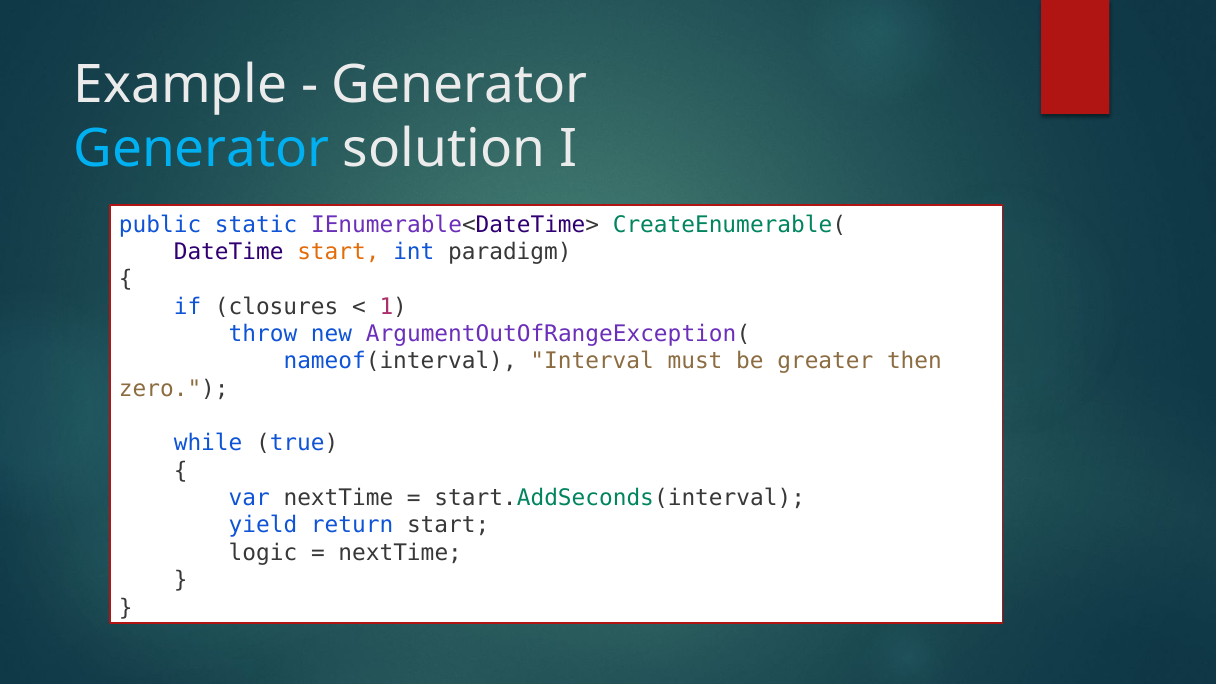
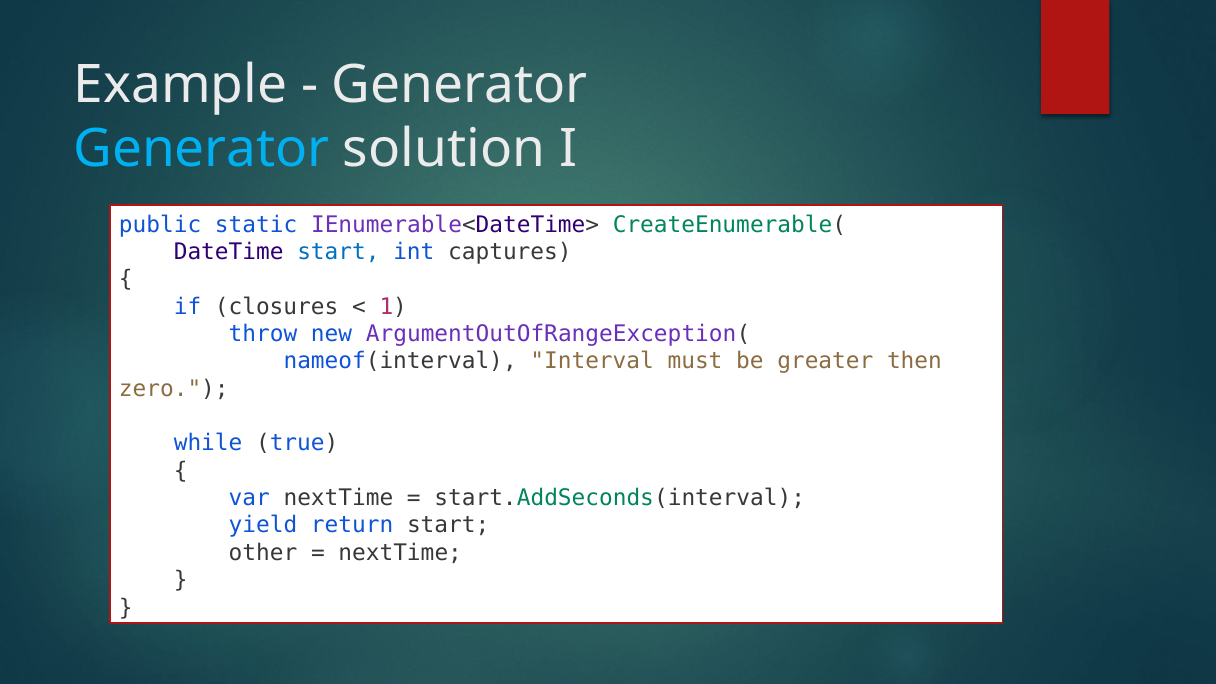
start colour: orange -> blue (338, 252)
paradigm: paradigm -> captures (510, 252)
logic: logic -> other (263, 553)
